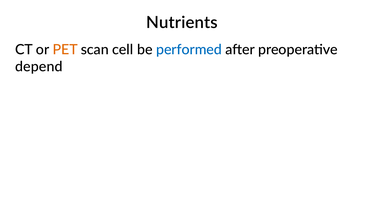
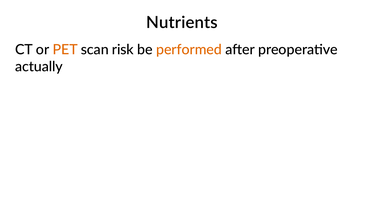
cell: cell -> risk (123, 50)
performed colour: blue -> orange (189, 50)
depend: depend -> actually (39, 67)
